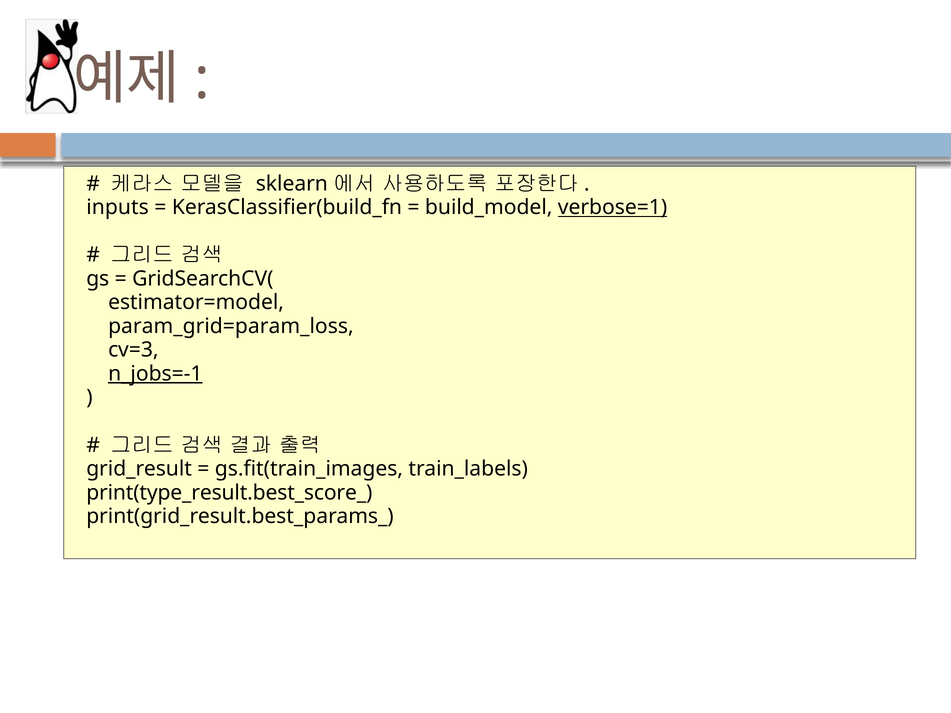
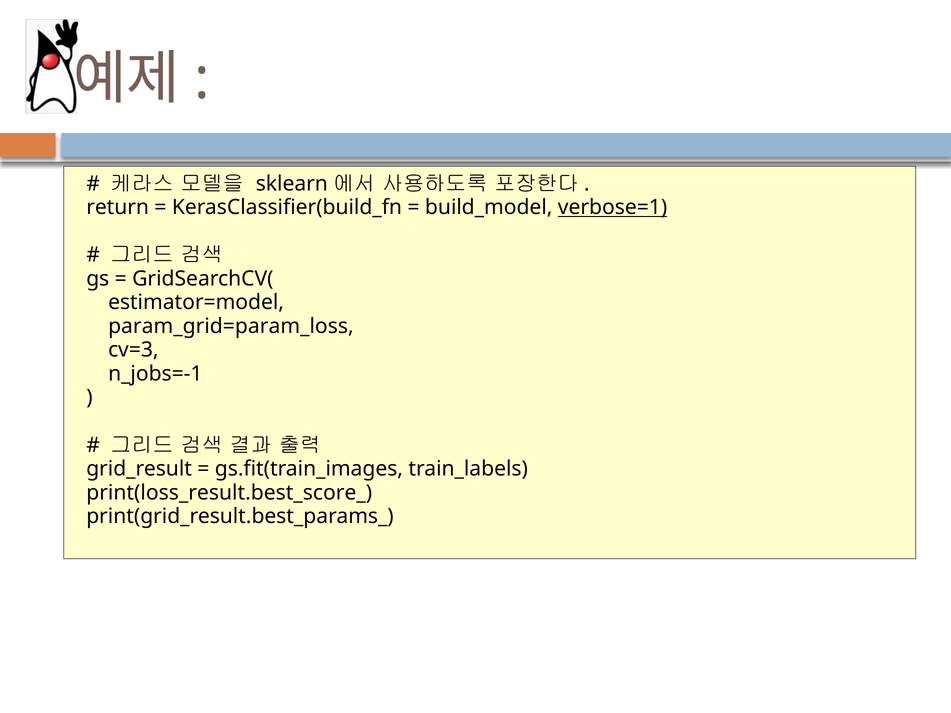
inputs: inputs -> return (118, 207)
n_jobs=-1 underline: present -> none (155, 374)
print(type_result.best_score_: print(type_result.best_score_ -> print(loss_result.best_score_ (229, 493)
